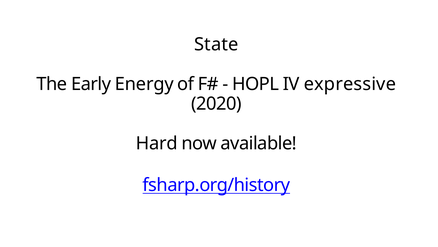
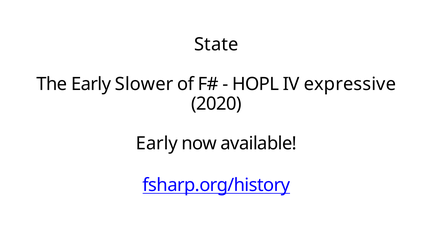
Energy: Energy -> Slower (144, 84)
Hard: Hard -> Early (157, 143)
